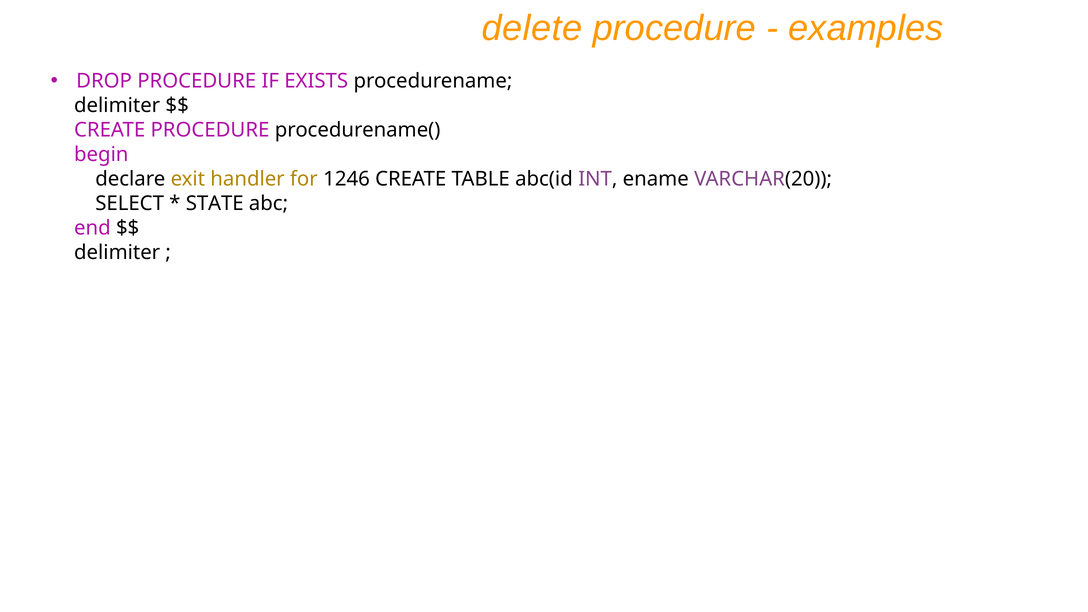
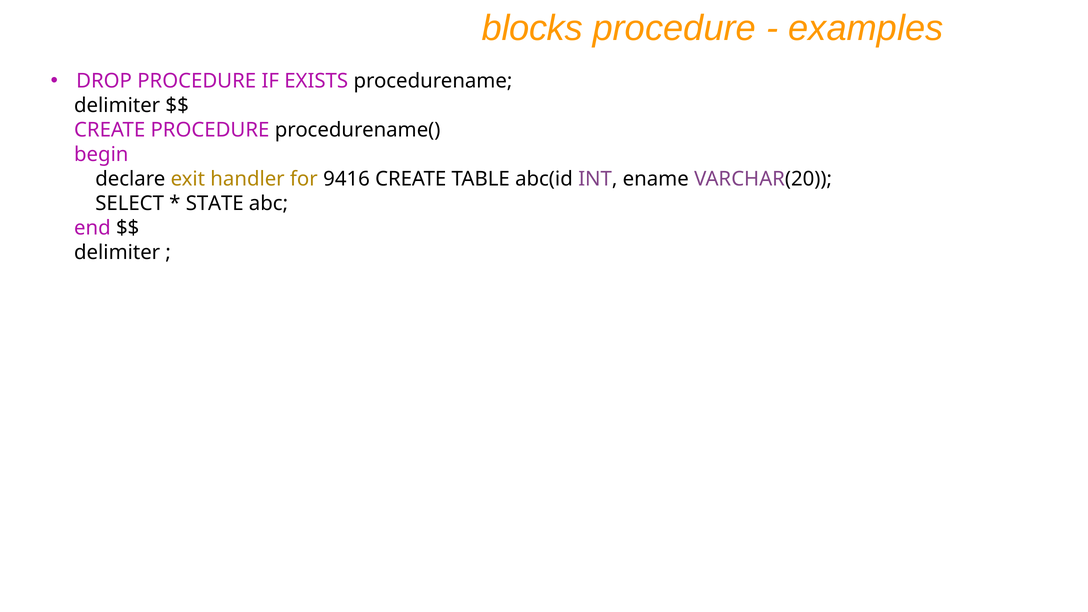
delete: delete -> blocks (532, 28)
1246: 1246 -> 9416 (347, 179)
